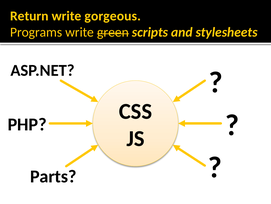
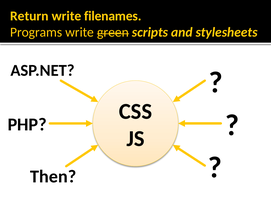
gorgeous: gorgeous -> filenames (113, 16)
Parts: Parts -> Then (53, 176)
